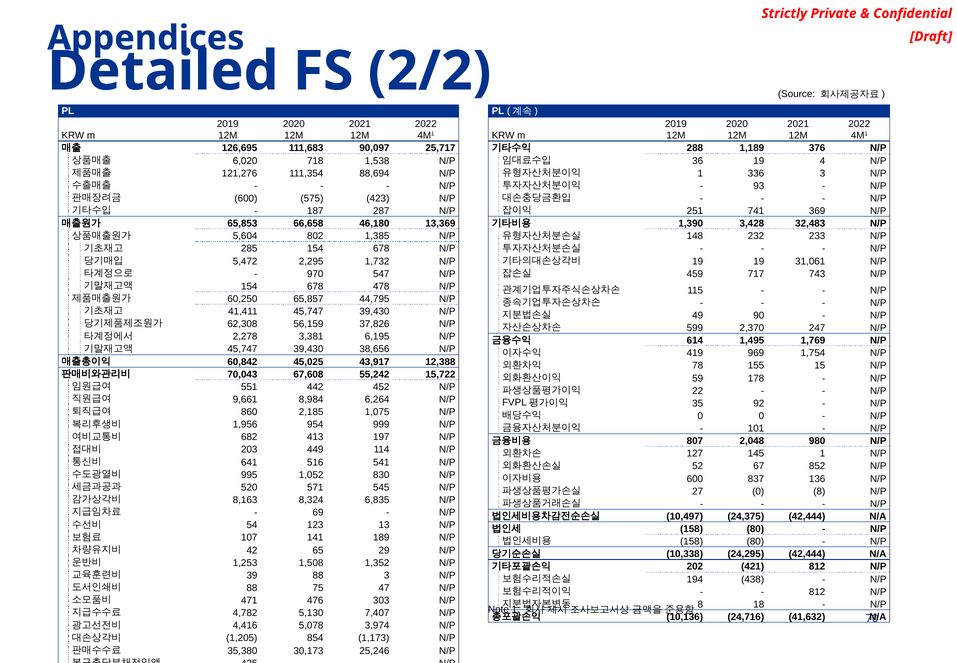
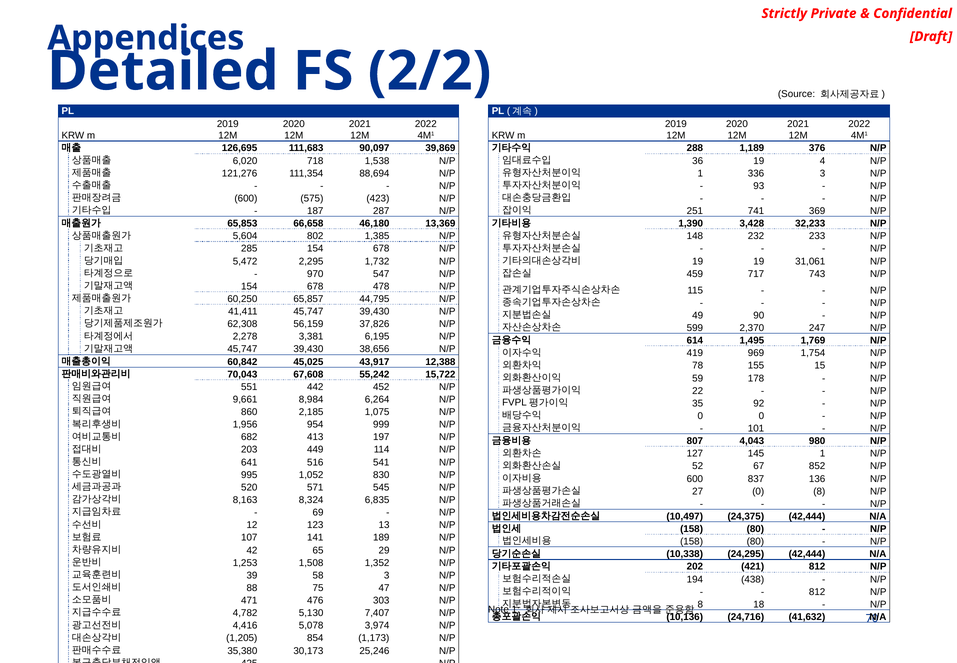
25,717: 25,717 -> 39,869 (440, 148)
32,483: 32,483 -> 32,233 (810, 223)
2,048: 2,048 -> 4,043 (752, 441)
54: 54 -> 12 (252, 525)
39 88: 88 -> 58 (318, 575)
